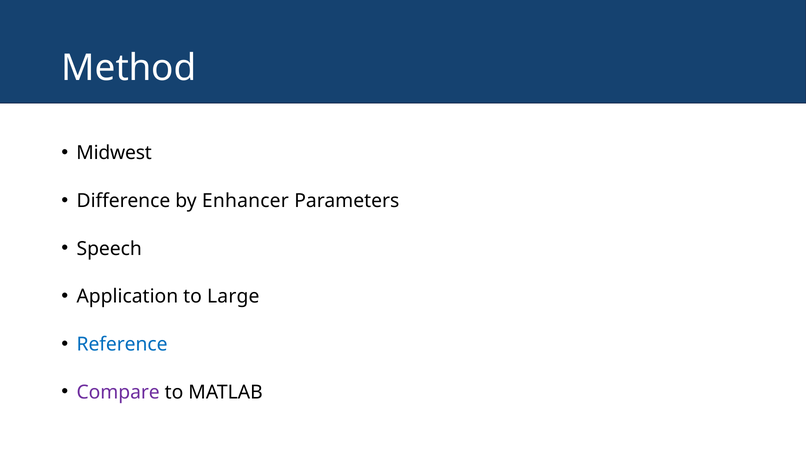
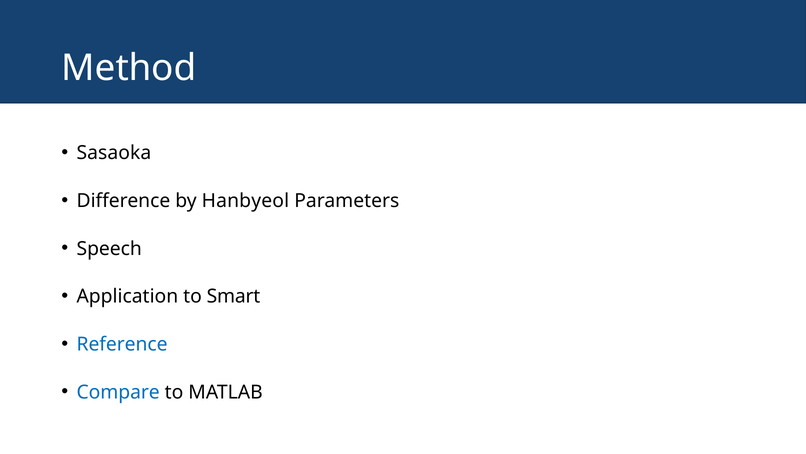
Midwest: Midwest -> Sasaoka (114, 153)
Enhancer: Enhancer -> Hanbyeol (245, 201)
Large: Large -> Smart (233, 296)
Compare colour: purple -> blue (118, 392)
